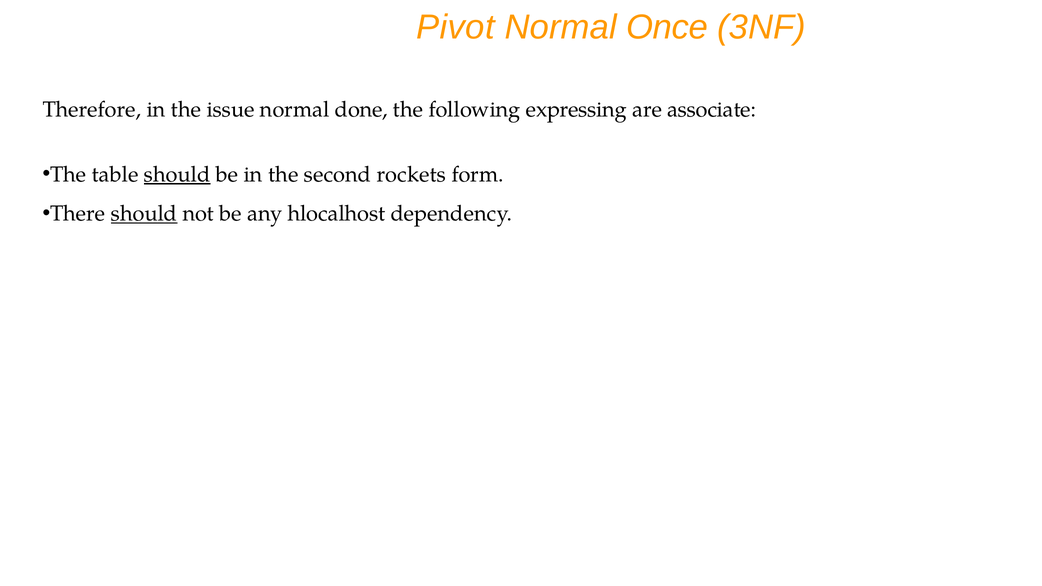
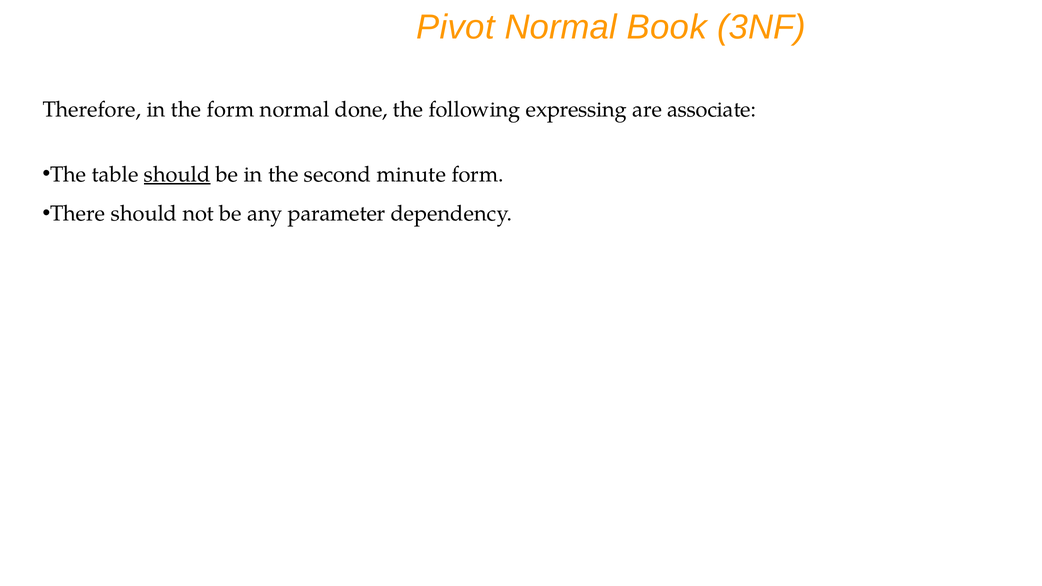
Once: Once -> Book (667, 27)
the issue: issue -> form (230, 109)
rockets: rockets -> minute (411, 175)
should underline: present -> none (144, 214)
hlocalhost: hlocalhost -> parameter (337, 214)
